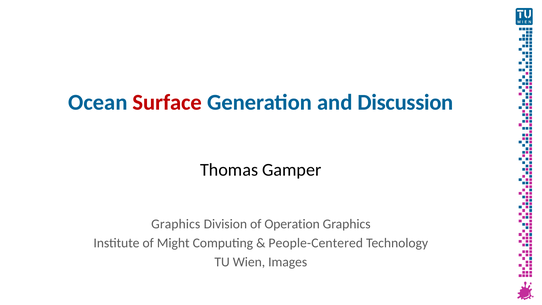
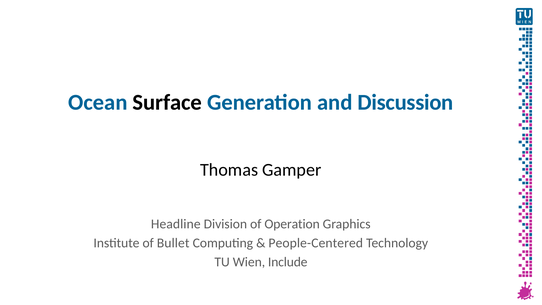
Surface colour: red -> black (167, 102)
Graphics: Graphics -> Headline (176, 224)
Might: Might -> Bullet (173, 243)
Images: Images -> Include (288, 262)
